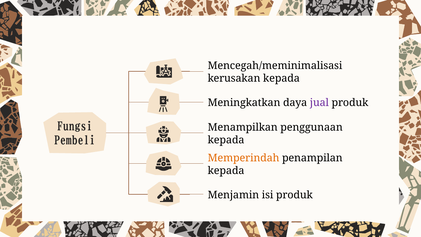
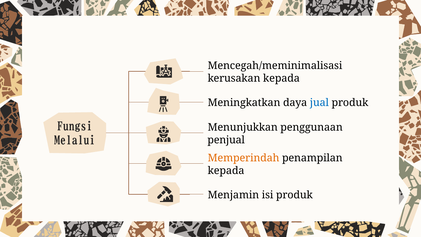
jual colour: purple -> blue (319, 103)
Menampilkan: Menampilkan -> Menunjukkan (243, 127)
Pembeli: Pembeli -> Melalui (75, 141)
kepada: kepada -> penjual (226, 140)
